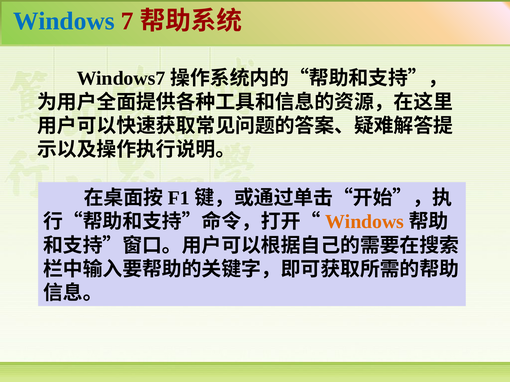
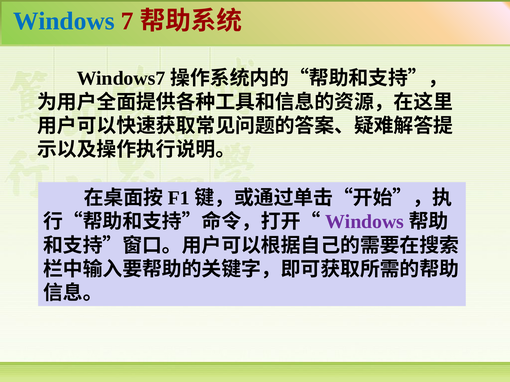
Windows colour: orange -> purple (365, 222)
